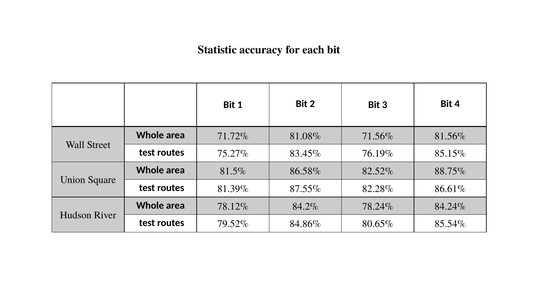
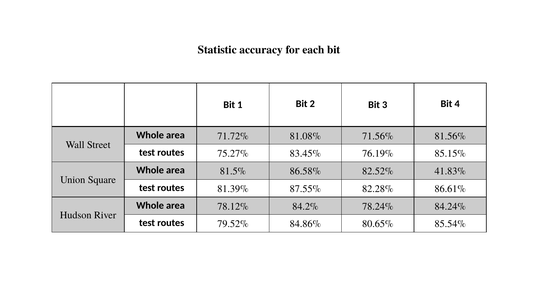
88.75%: 88.75% -> 41.83% (450, 171)
